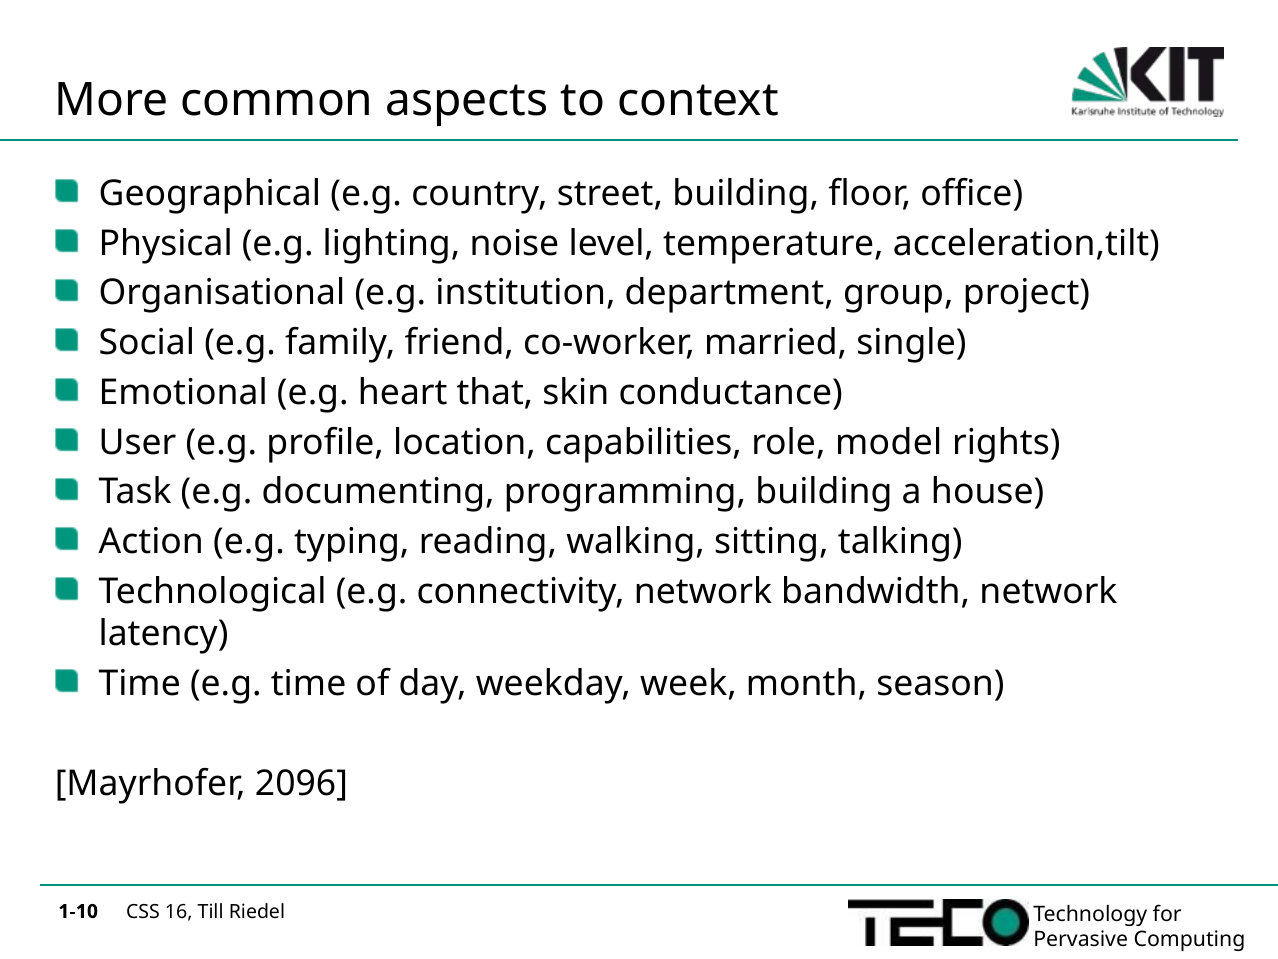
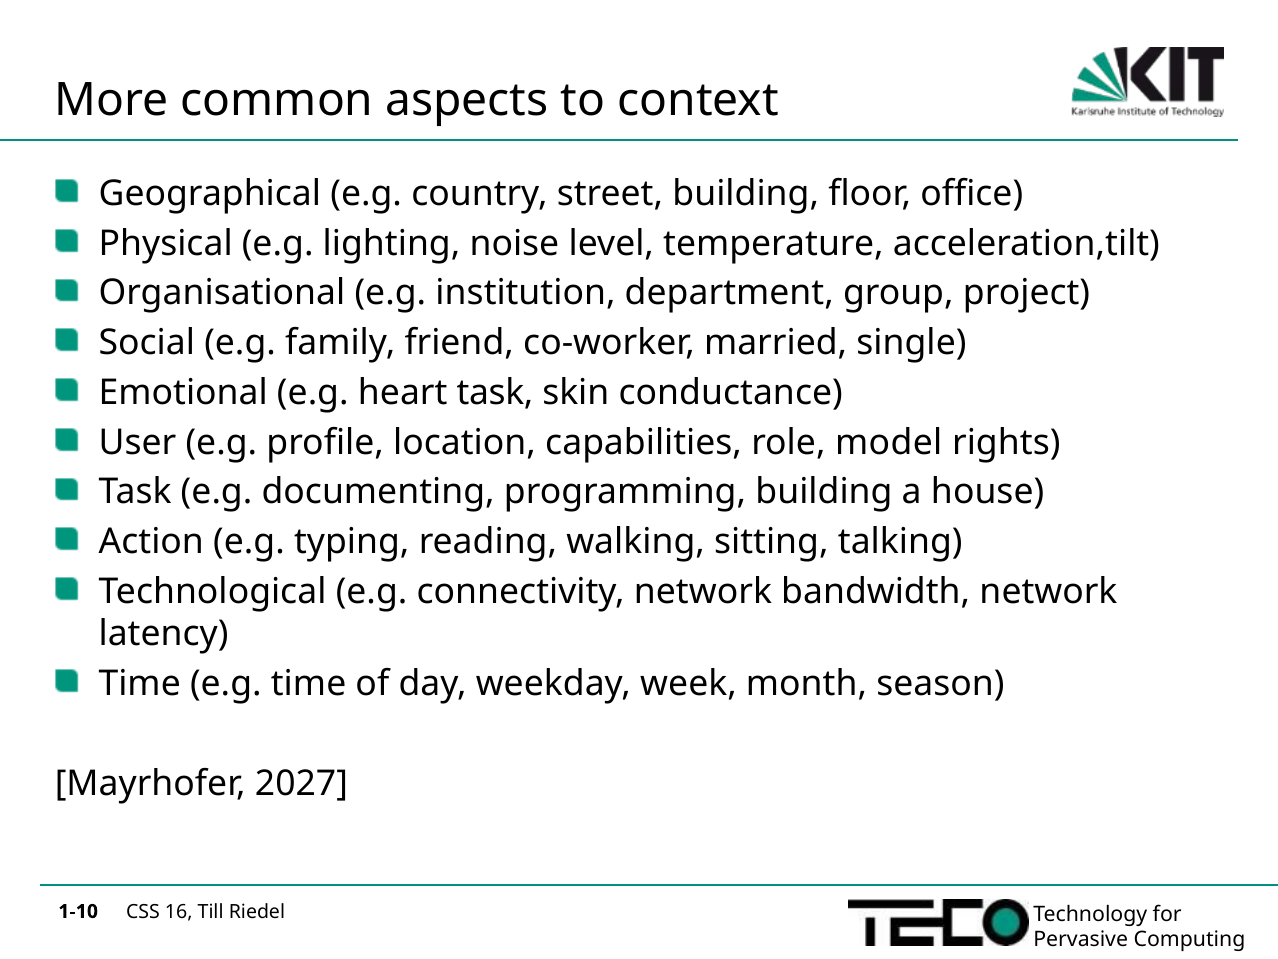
heart that: that -> task (495, 392)
2096: 2096 -> 2027 (301, 783)
